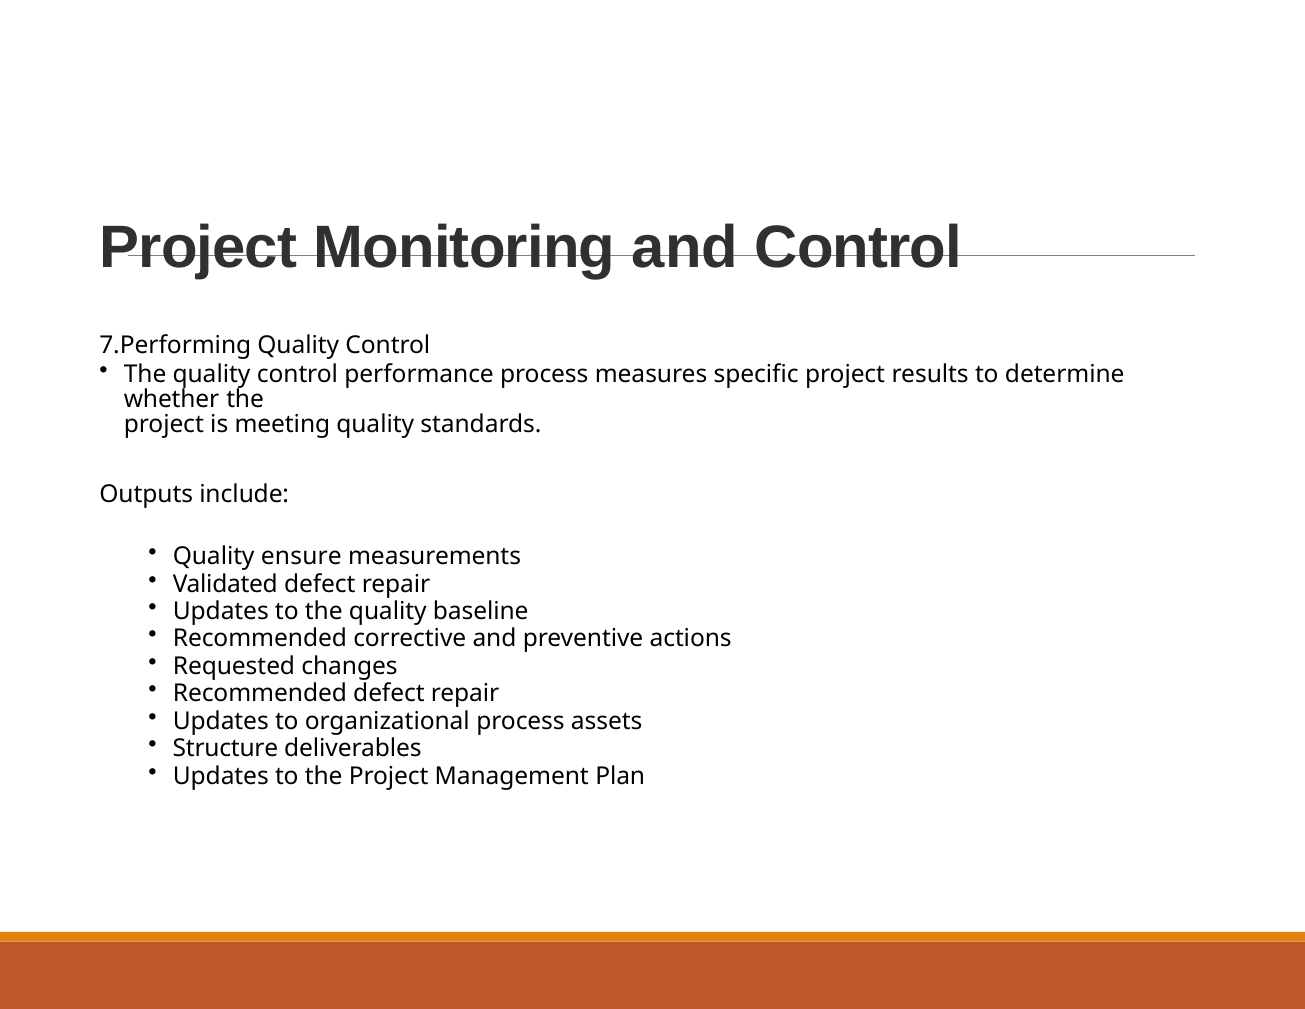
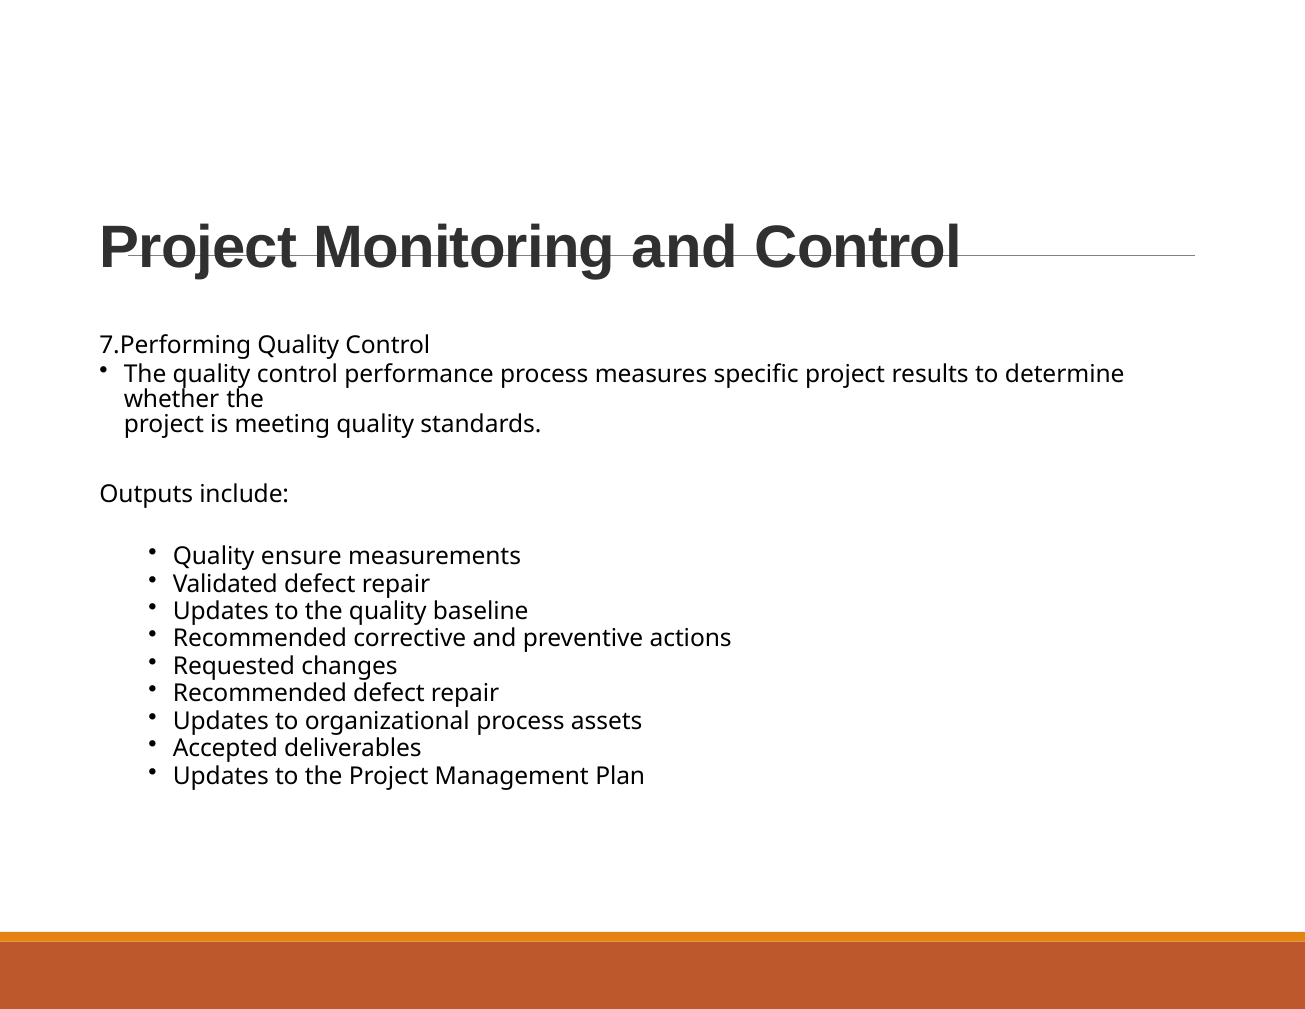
Structure: Structure -> Accepted (225, 748)
